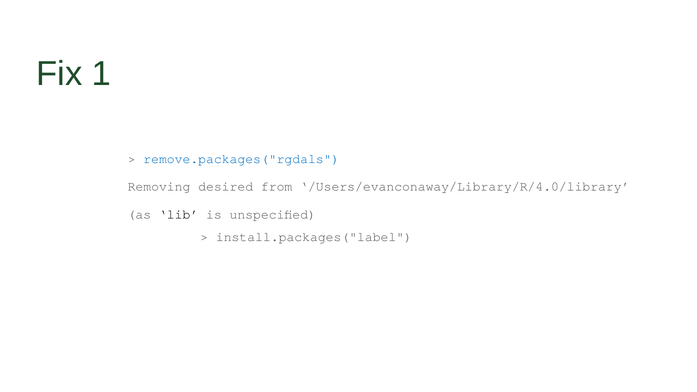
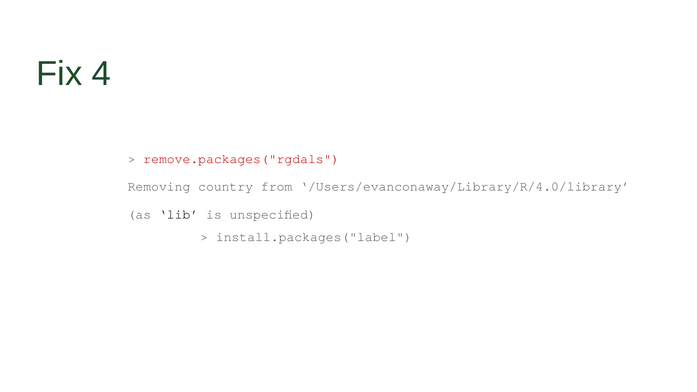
1: 1 -> 4 (102, 74)
remove.packages("rgdals colour: blue -> red (241, 159)
desired: desired -> country (226, 187)
